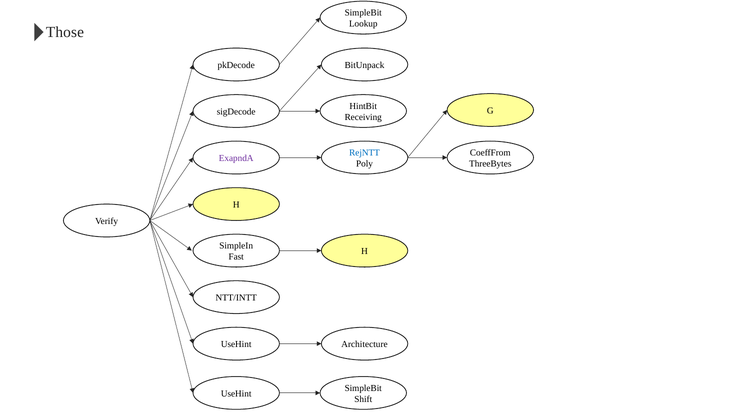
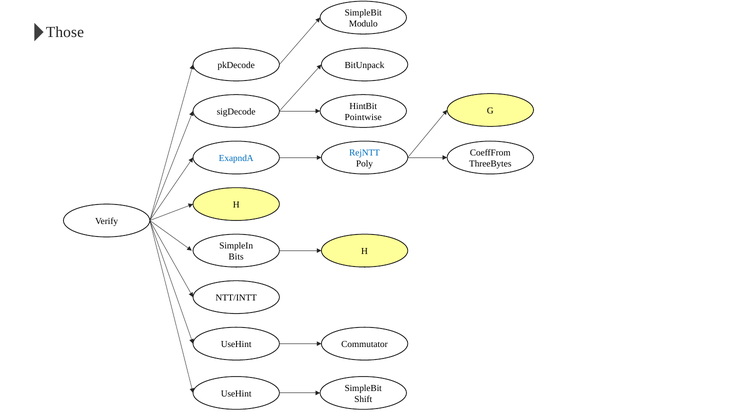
Lookup: Lookup -> Modulo (363, 24)
Receiving: Receiving -> Pointwise (363, 117)
ExapndA colour: purple -> blue (236, 158)
Fast: Fast -> Bits (236, 257)
Architecture: Architecture -> Commutator (365, 344)
